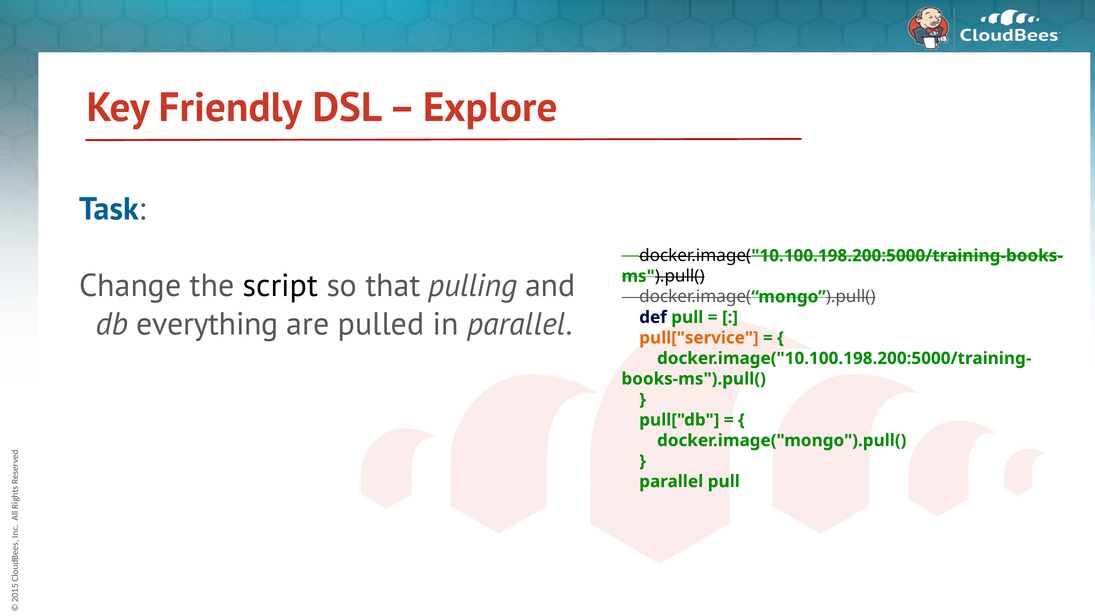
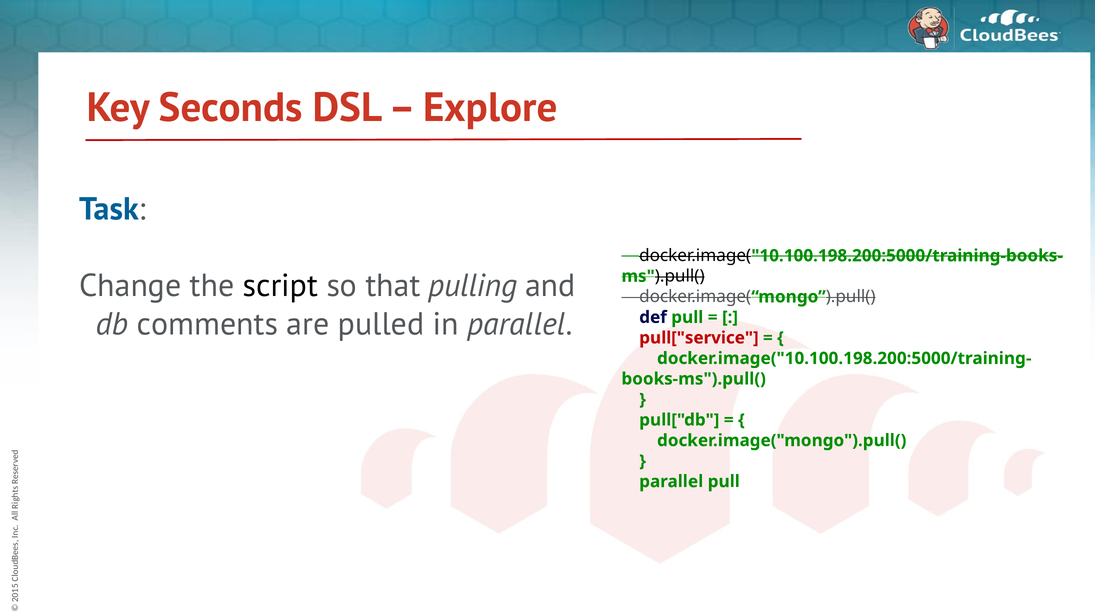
Friendly: Friendly -> Seconds (231, 108)
everything: everything -> comments (207, 324)
pull["service colour: orange -> red (699, 338)
